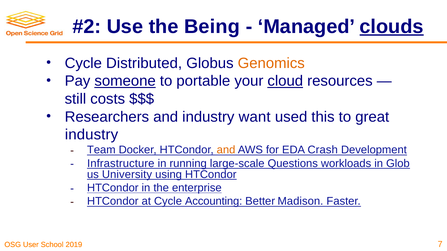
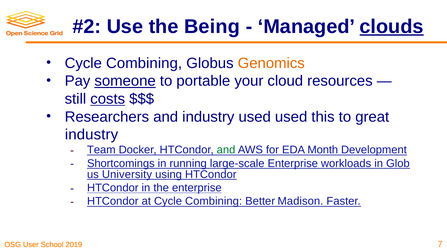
Distributed: Distributed -> Combining (144, 63)
cloud underline: present -> none (285, 81)
costs underline: none -> present (108, 99)
industry want: want -> used (255, 117)
and colour: orange -> green (226, 150)
Crash: Crash -> Month (323, 150)
Infrastructure: Infrastructure -> Shortcomings (121, 164)
large-scale Questions: Questions -> Enterprise (293, 164)
at Cycle Accounting: Accounting -> Combining (214, 202)
